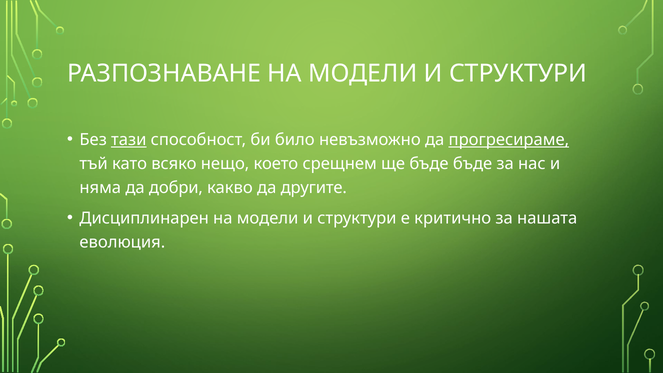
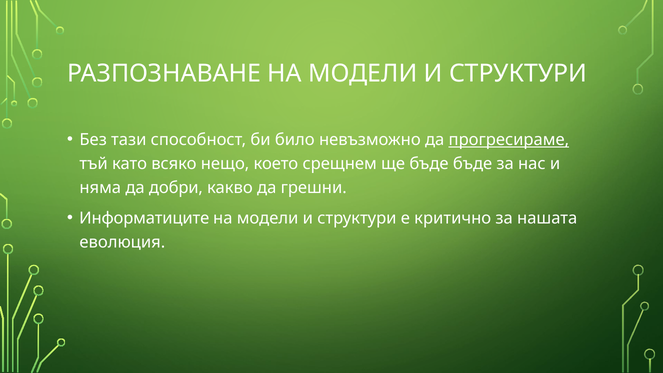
тази underline: present -> none (129, 140)
другите: другите -> грешни (314, 188)
Дисциплинарен: Дисциплинарен -> Информатиците (144, 218)
